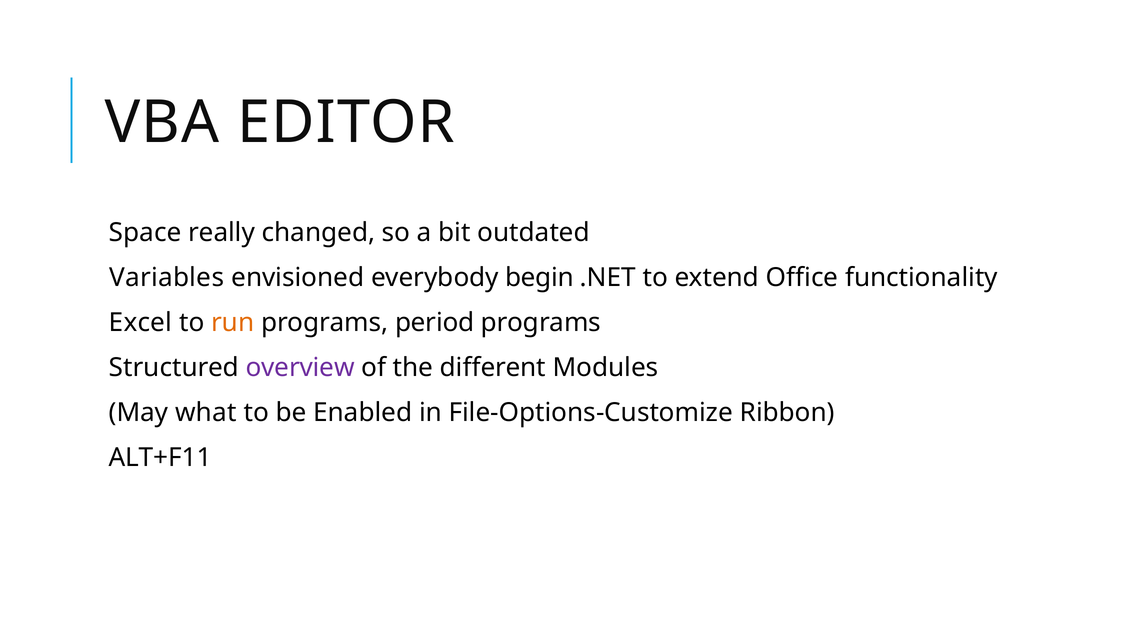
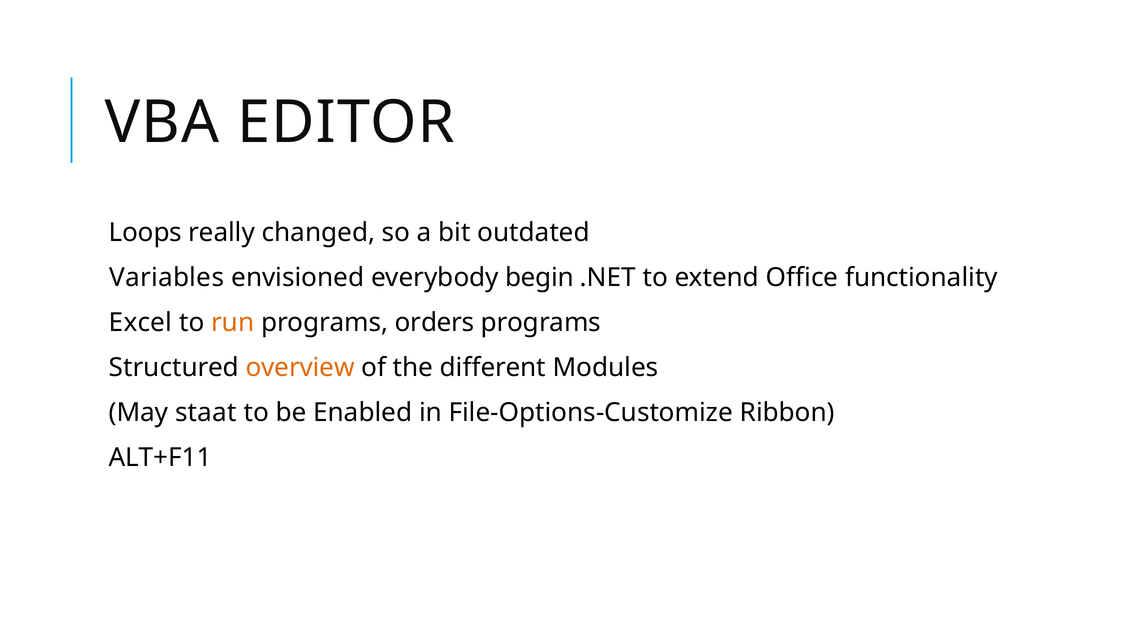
Space: Space -> Loops (145, 233)
period: period -> orders (435, 322)
overview colour: purple -> orange (300, 367)
what: what -> staat (206, 412)
